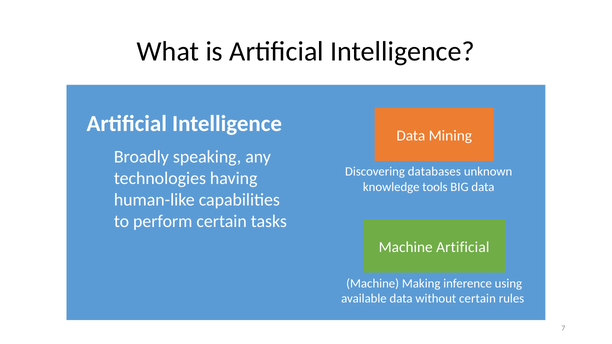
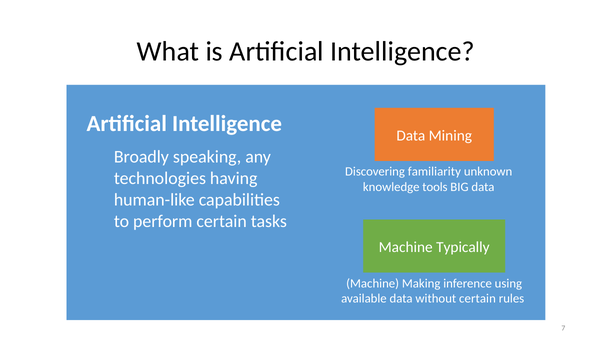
databases: databases -> familiarity (434, 172)
Machine Artificial: Artificial -> Typically (463, 247)
